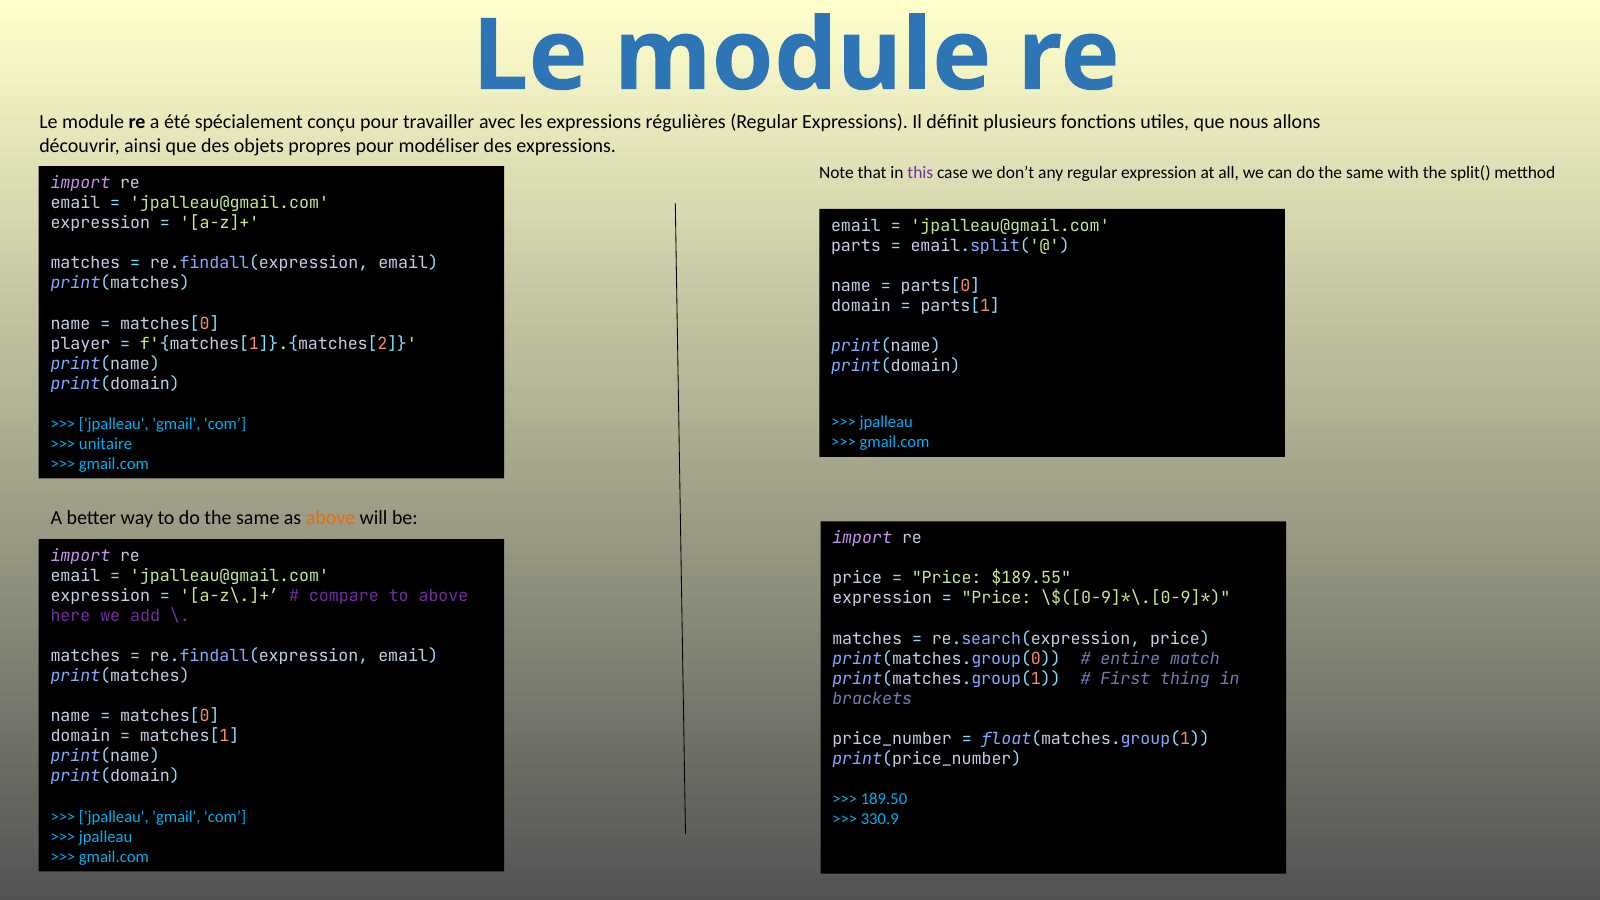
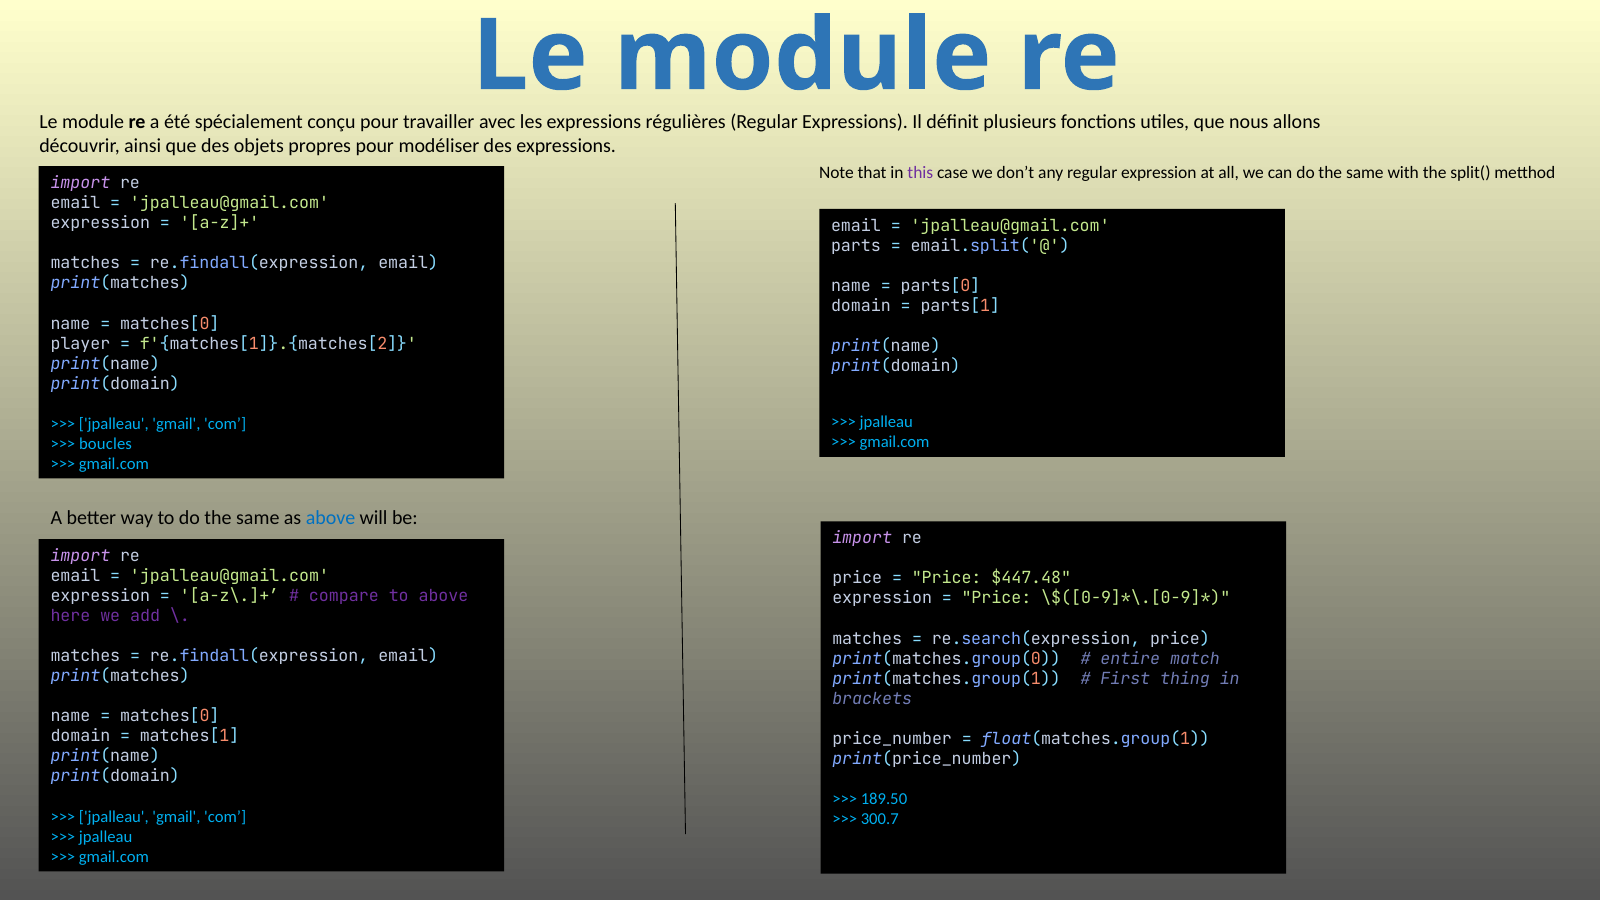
unitaire: unitaire -> boucles (106, 444)
above colour: orange -> blue (331, 518)
$189.55: $189.55 -> $447.48 (1031, 578)
330.9: 330.9 -> 300.7 (880, 819)
